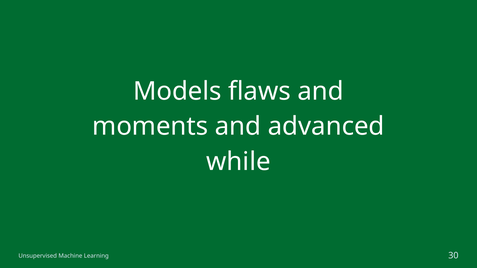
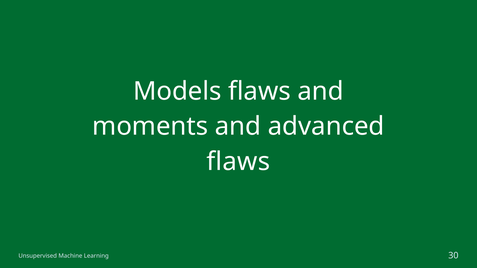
while: while -> flaws (238, 162)
